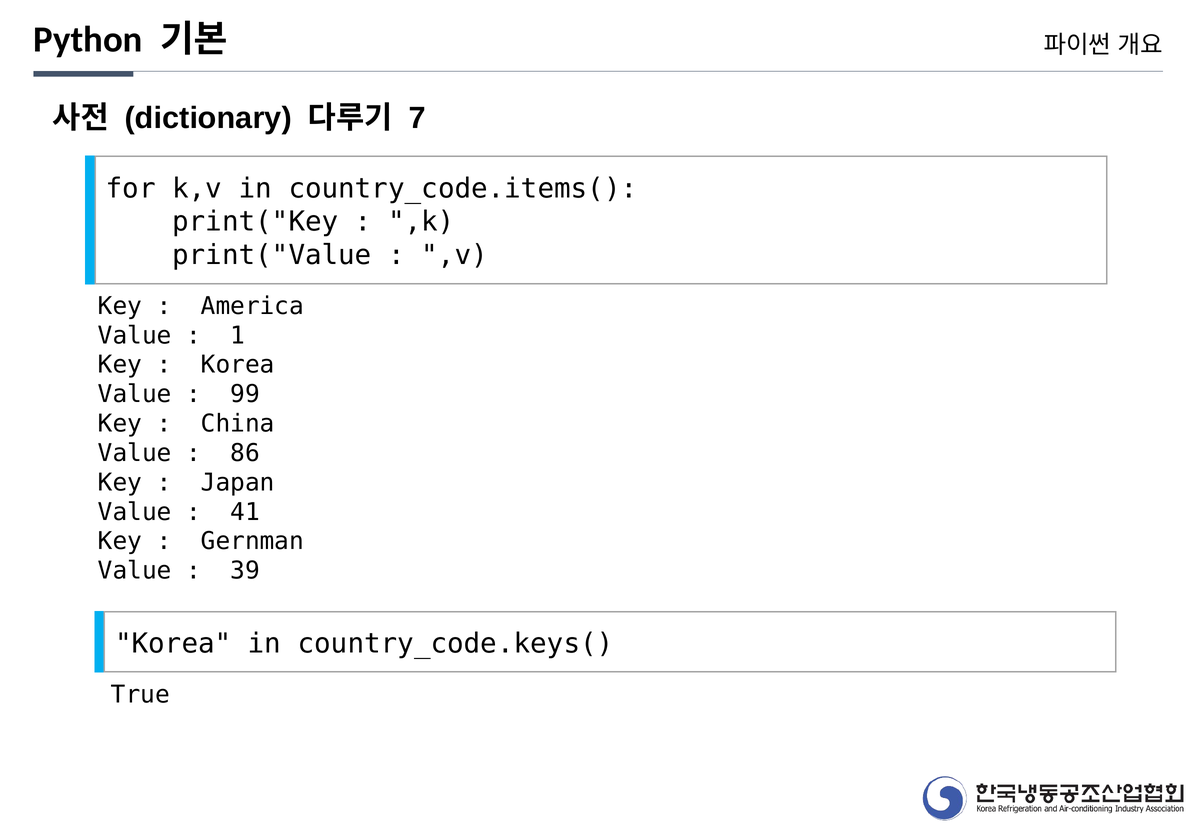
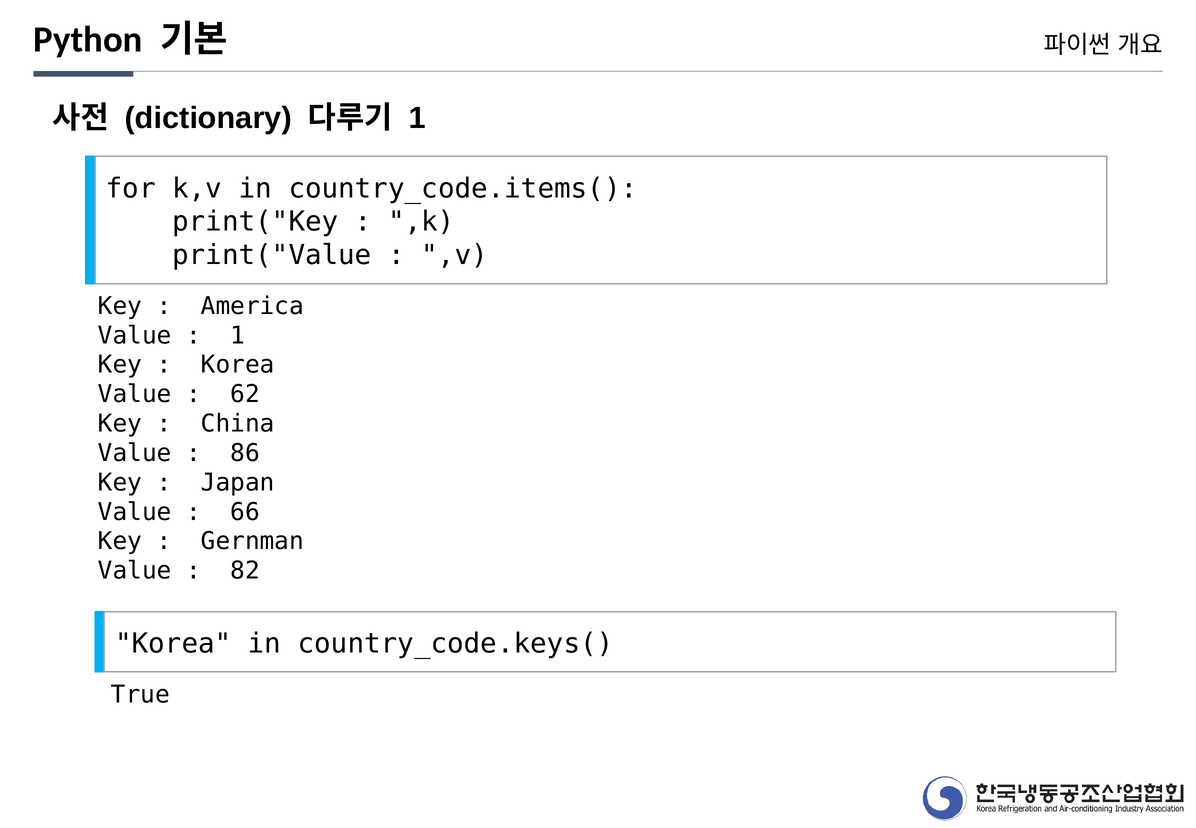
7: 7 -> 1 (417, 118)
99: 99 -> 62 (245, 394)
41: 41 -> 66 (245, 512)
39: 39 -> 82 (245, 571)
